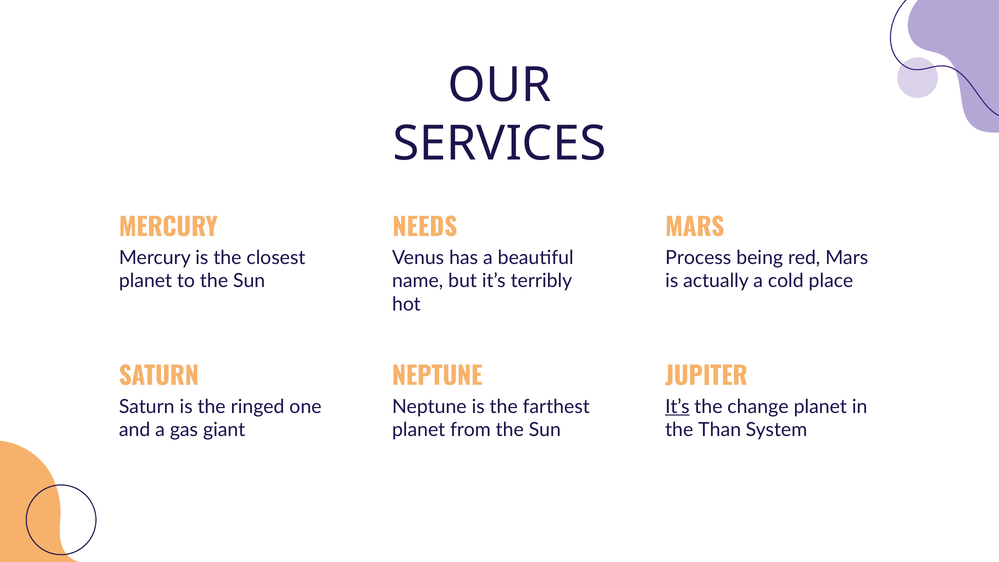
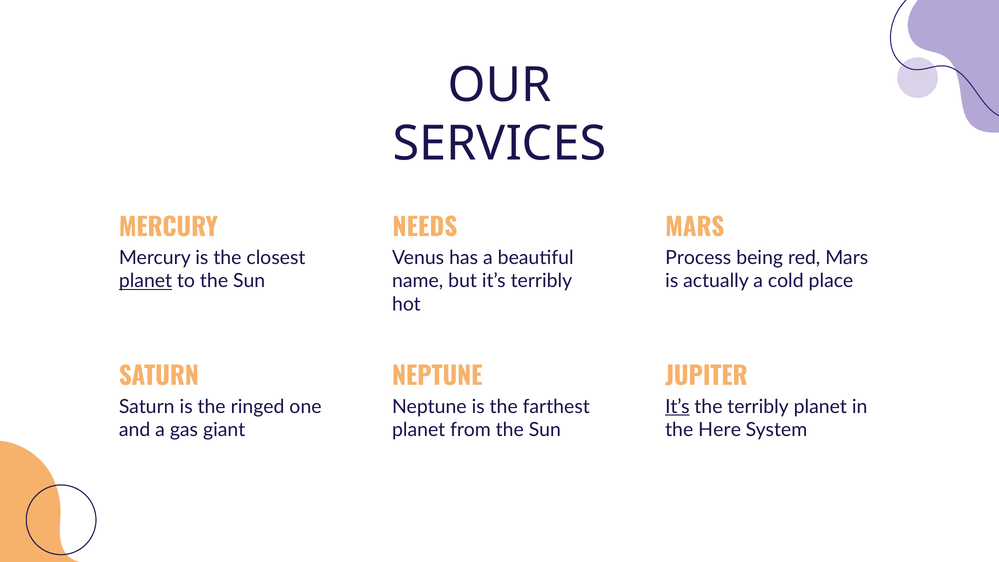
planet underline: none -> present (145, 281)
the change: change -> terribly (758, 407)
Than: Than -> Here (720, 430)
